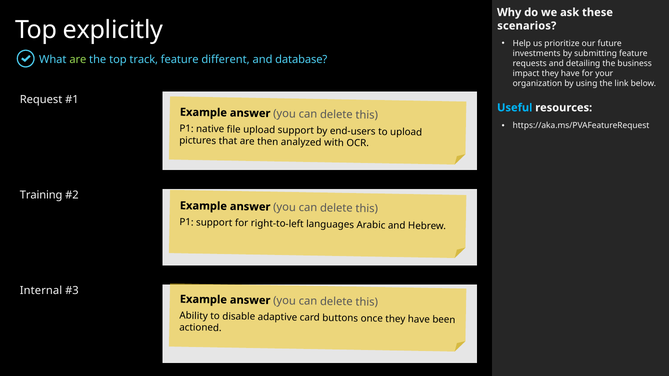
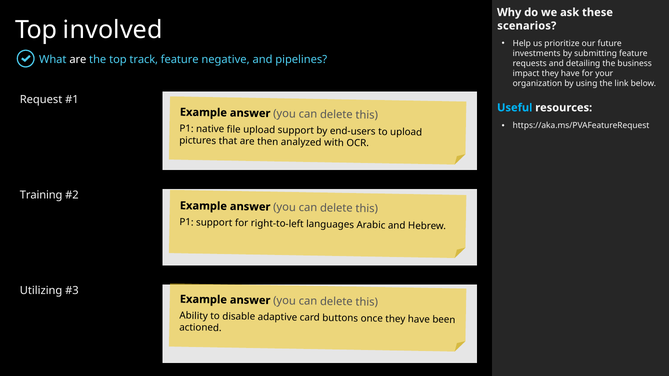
explicitly: explicitly -> involved (113, 30)
are colour: light green -> white (78, 59)
different: different -> negative (226, 59)
database: database -> pipelines (301, 59)
Internal: Internal -> Utilizing (41, 291)
